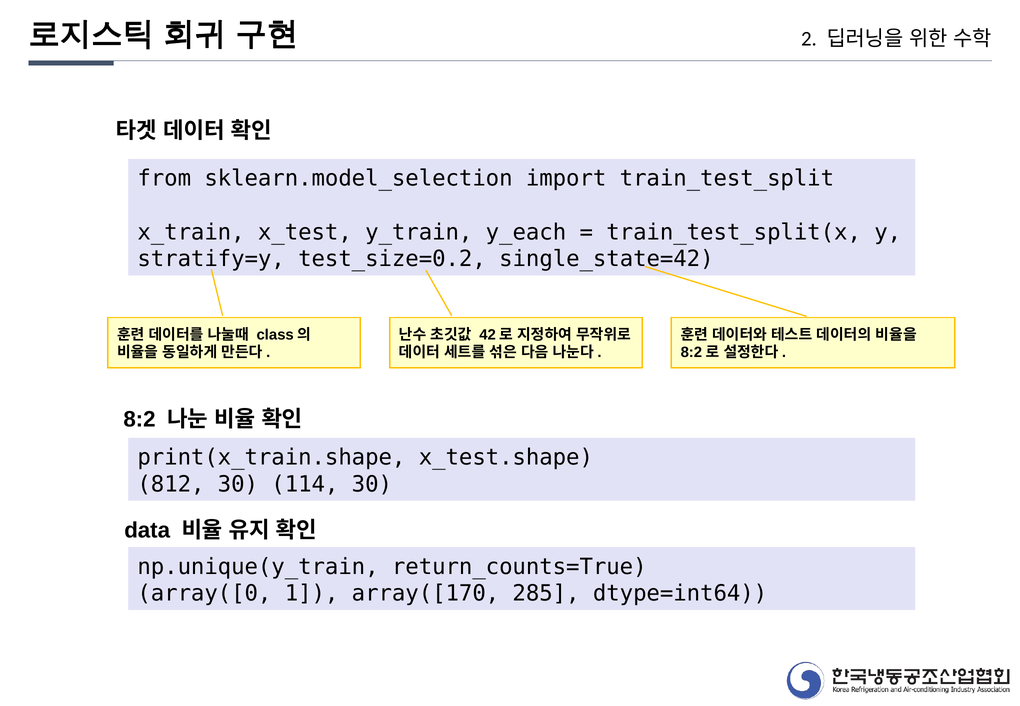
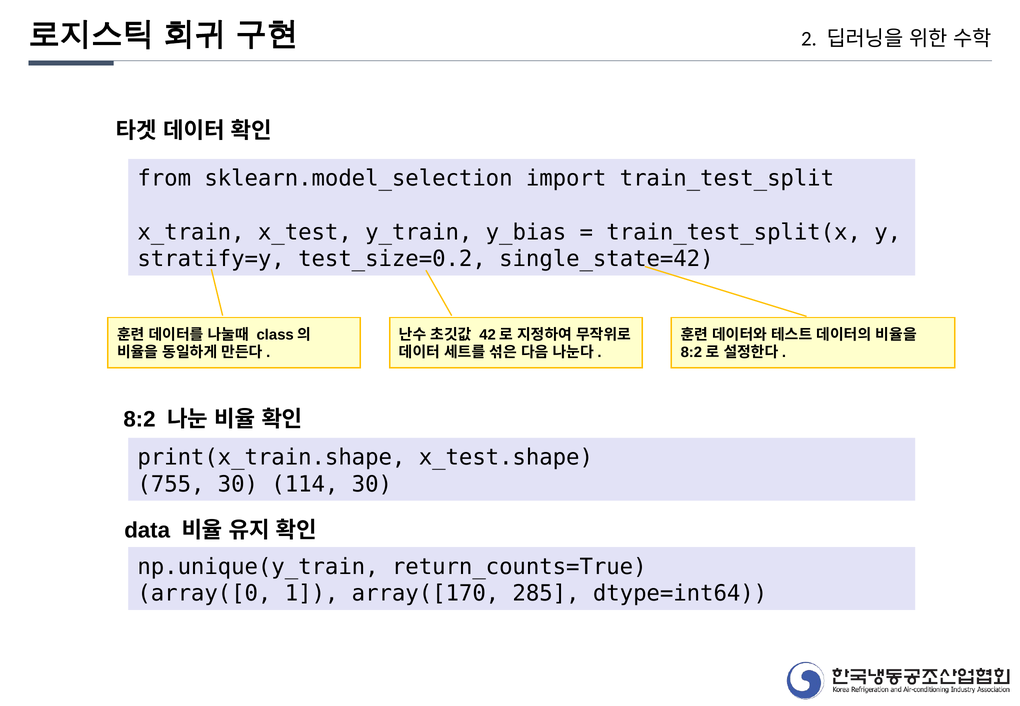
y_each: y_each -> y_bias (526, 232)
812: 812 -> 755 (171, 484)
